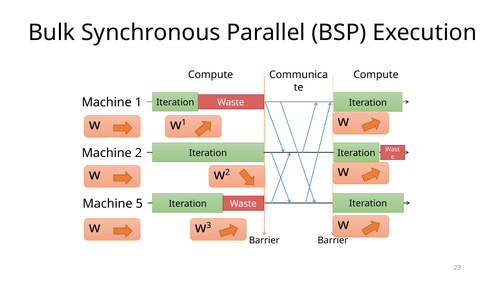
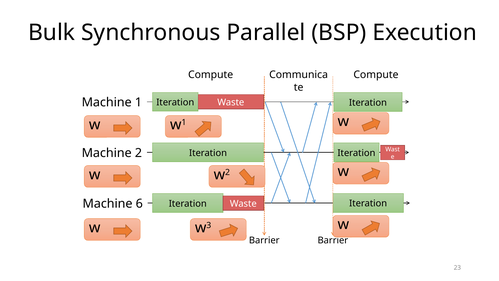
5: 5 -> 6 (139, 204)
